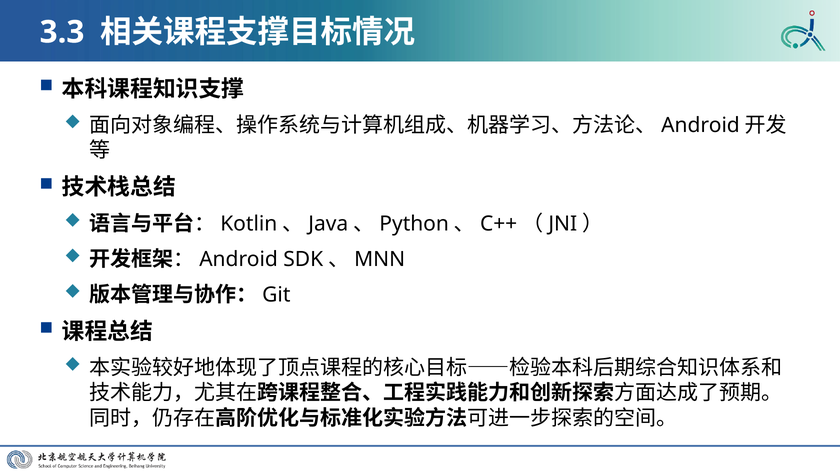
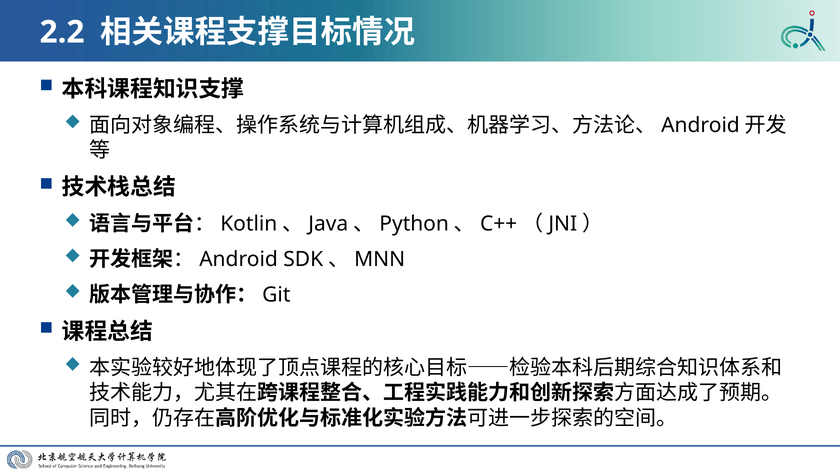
3.3: 3.3 -> 2.2 (62, 32)
